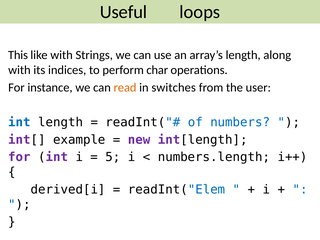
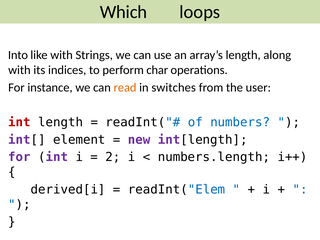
Useful: Useful -> Which (123, 12)
This: This -> Into (18, 55)
int colour: blue -> red (19, 122)
example: example -> element (79, 140)
5: 5 -> 2 (113, 157)
